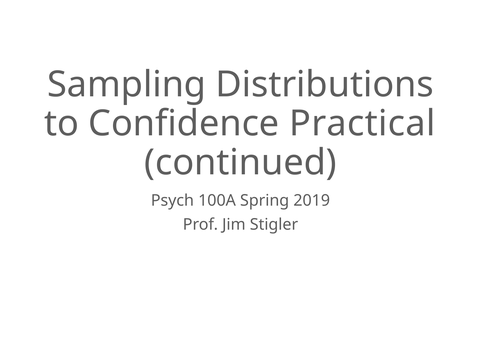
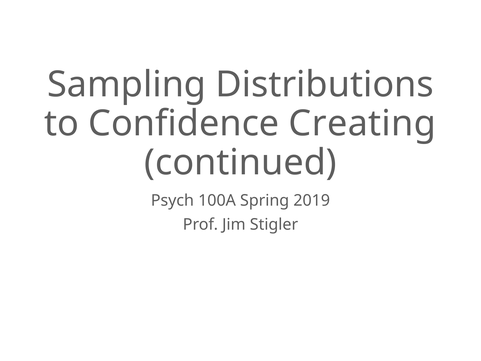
Practical: Practical -> Creating (362, 124)
